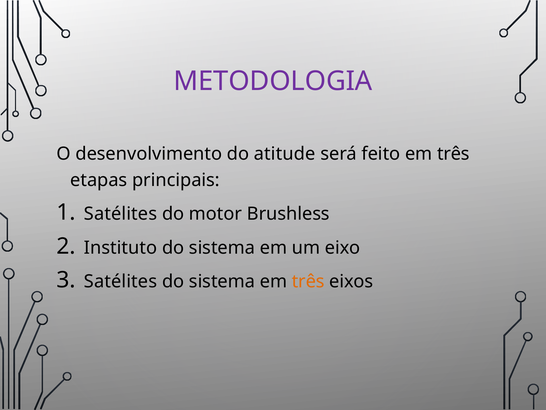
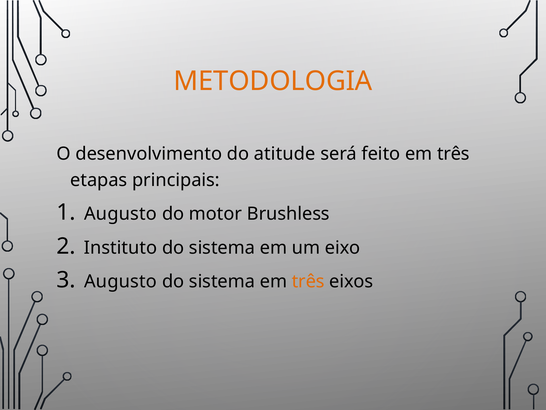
METODOLOGIA colour: purple -> orange (273, 81)
Satélites: Satélites -> Augusto (120, 214)
Satélites: Satélites -> Augusto (120, 281)
